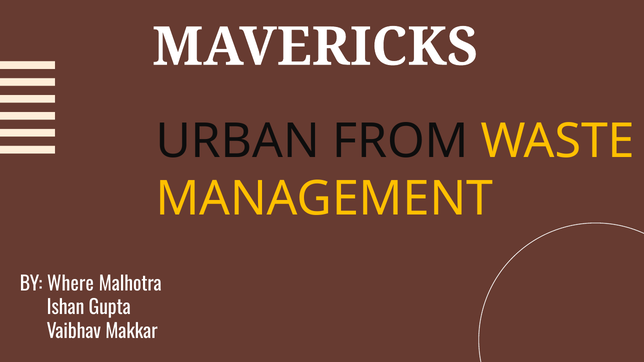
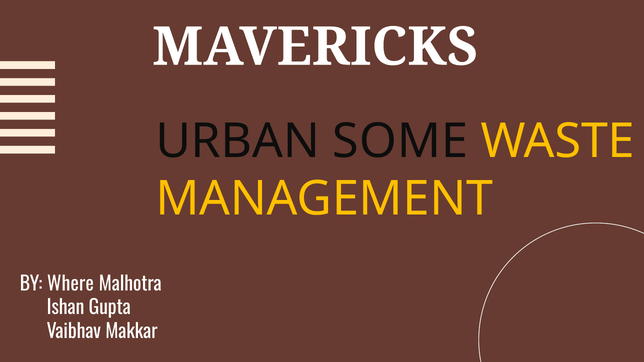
FROM: FROM -> SOME (400, 141)
